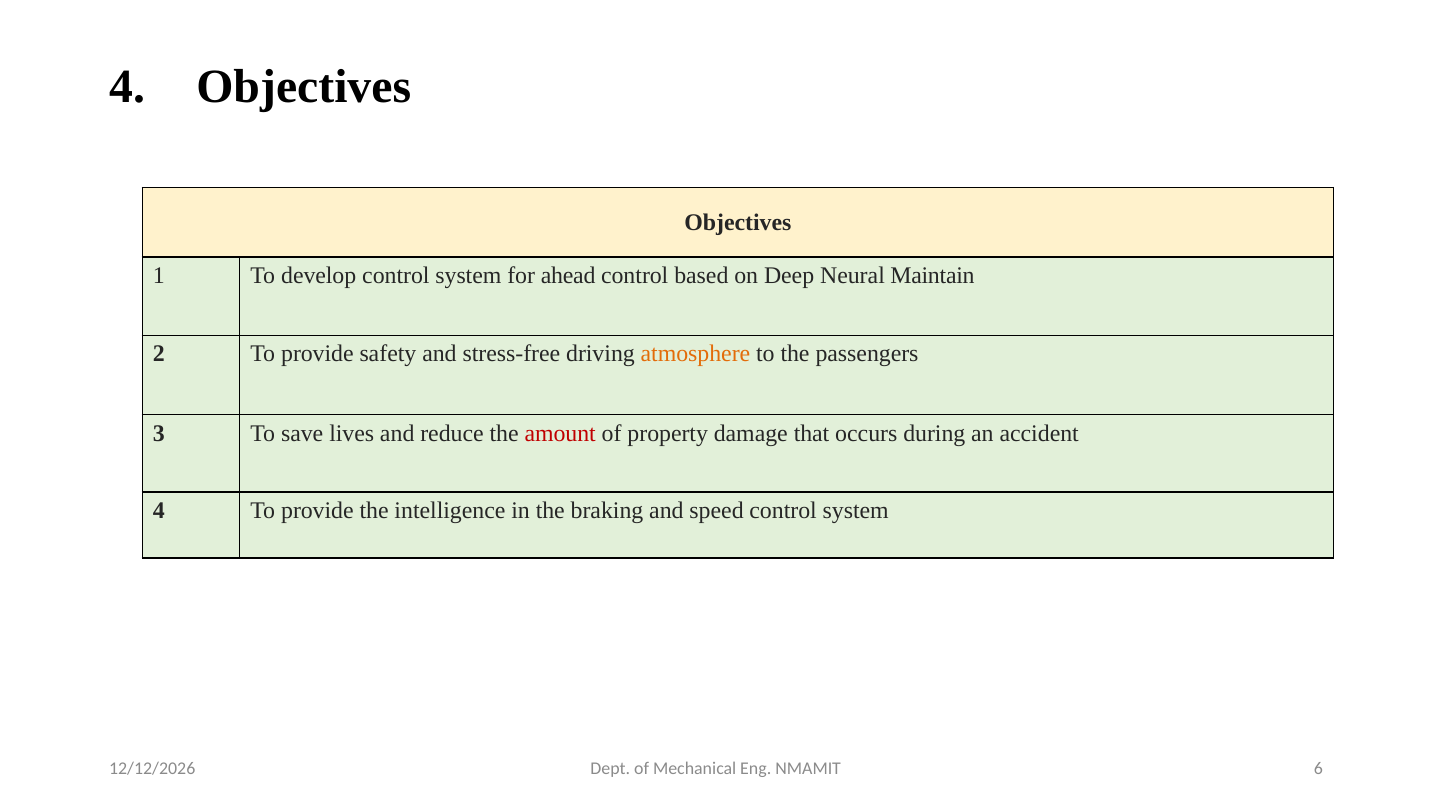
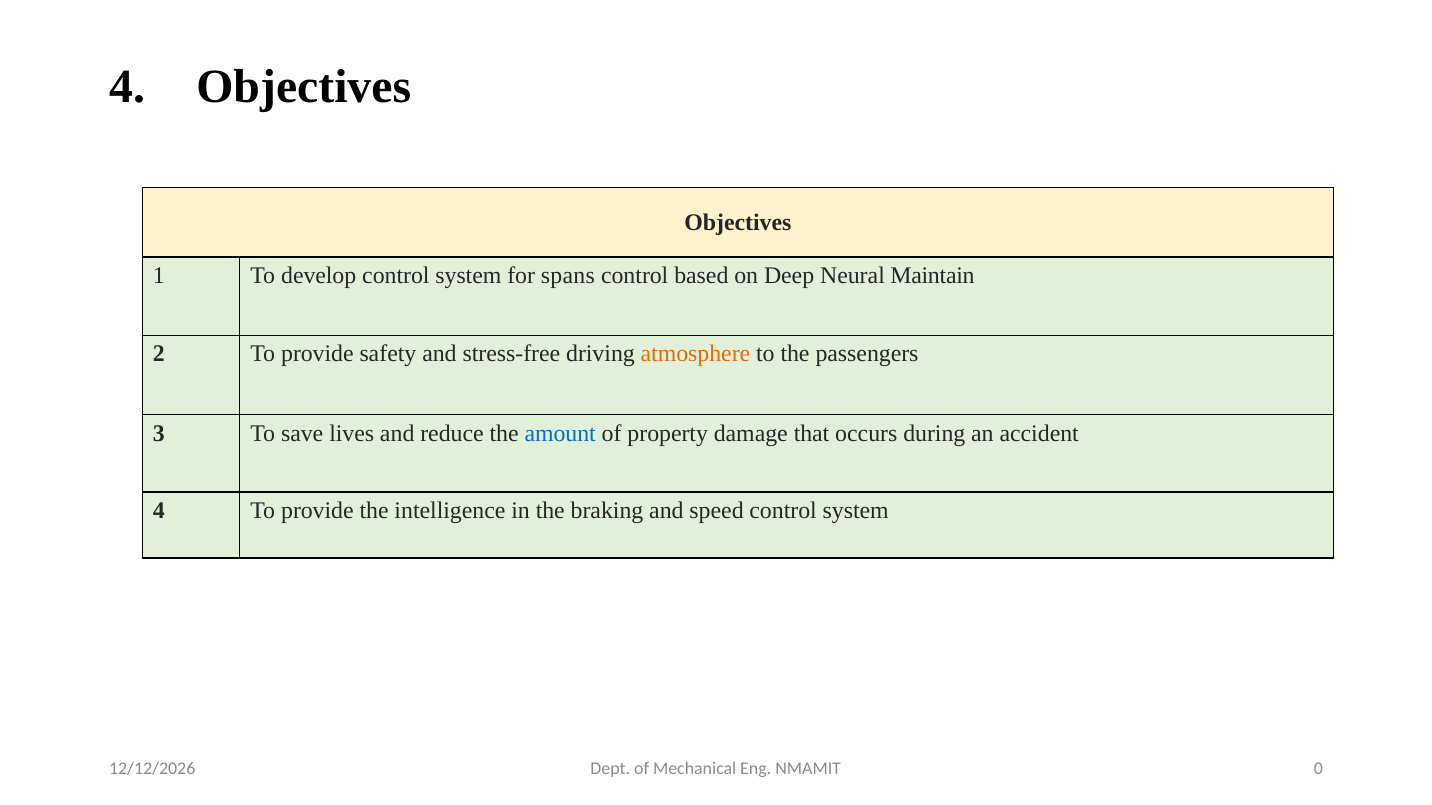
ahead: ahead -> spans (568, 276)
amount colour: red -> blue (560, 434)
6: 6 -> 0 (1318, 769)
